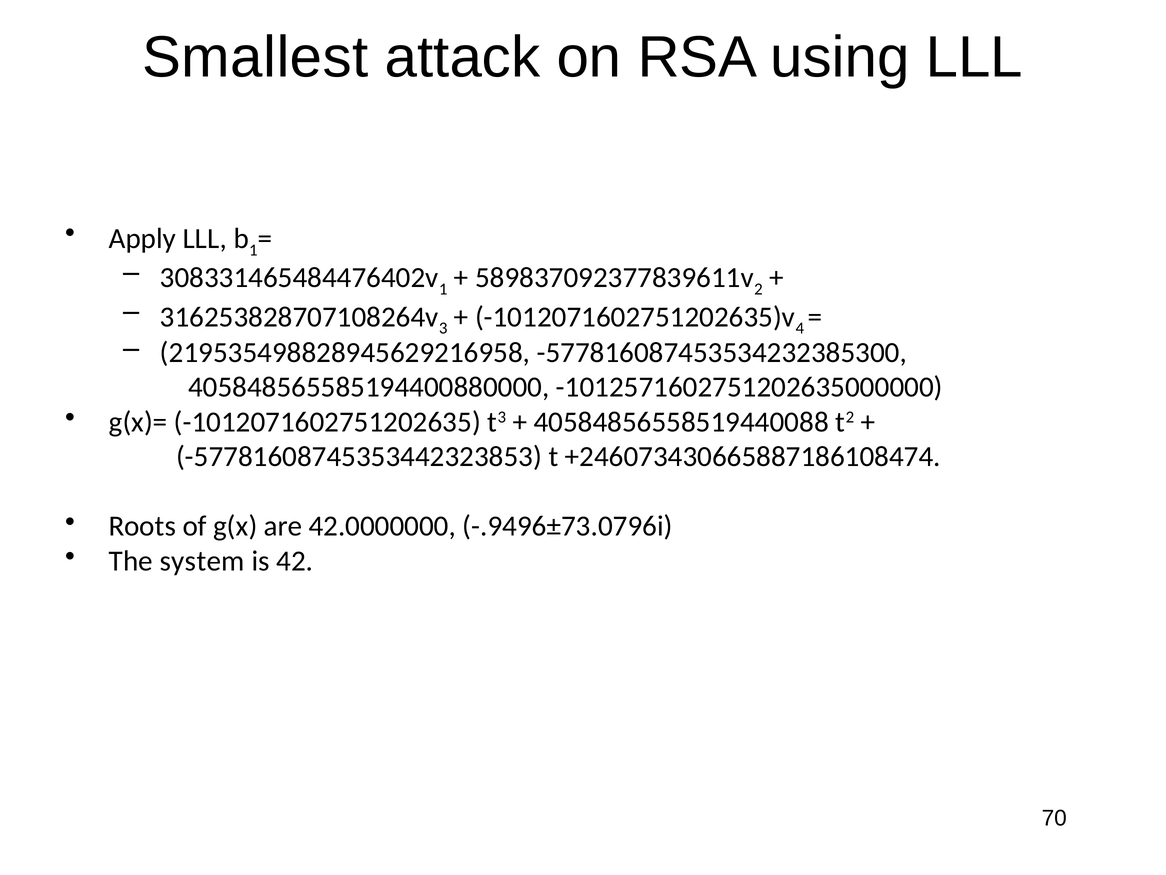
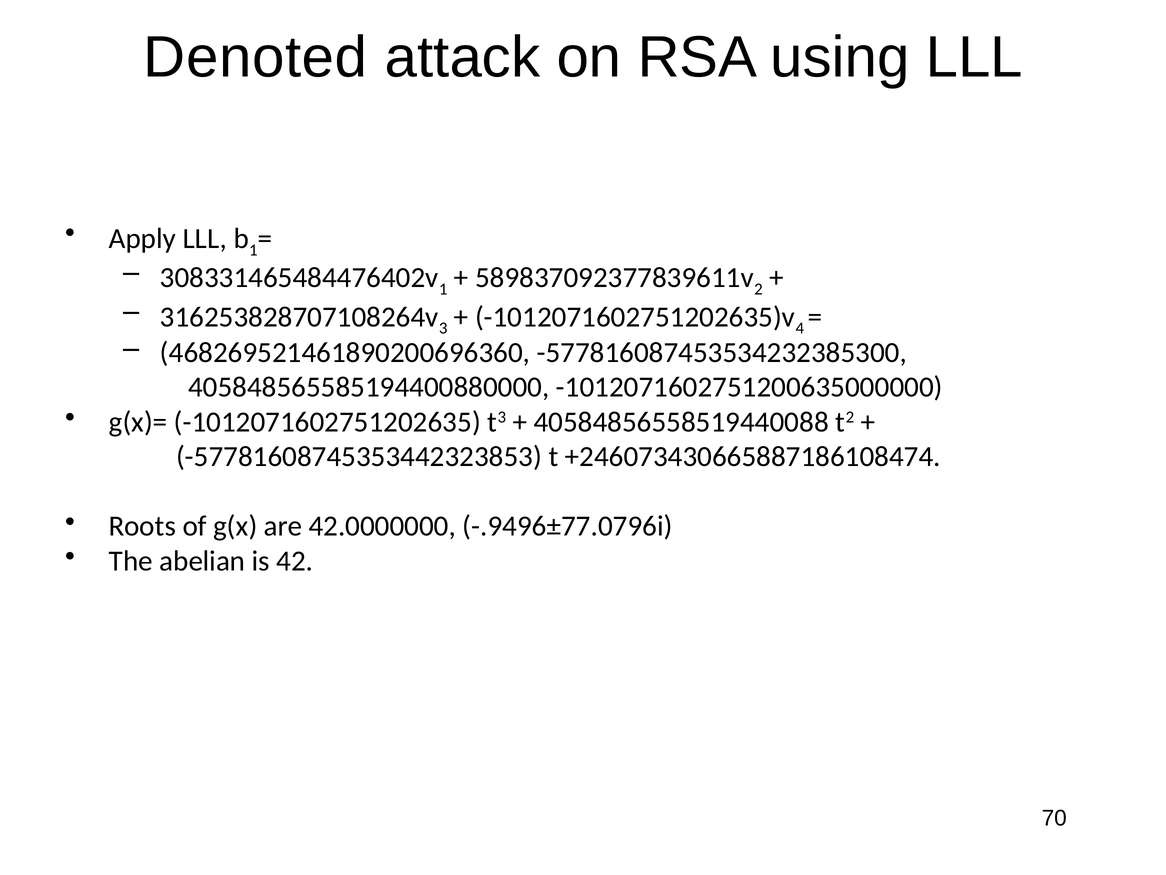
Smallest: Smallest -> Denoted (255, 57)
219535498828945629216958: 219535498828945629216958 -> 468269521461890200696360 (345, 352)
-1012571602751202635000000: -1012571602751202635000000 -> -1012071602751200635000000 (749, 387)
-.9496±73.0796i: -.9496±73.0796i -> -.9496±77.0796i (568, 526)
system: system -> abelian (202, 561)
